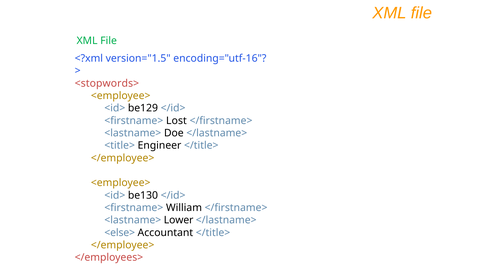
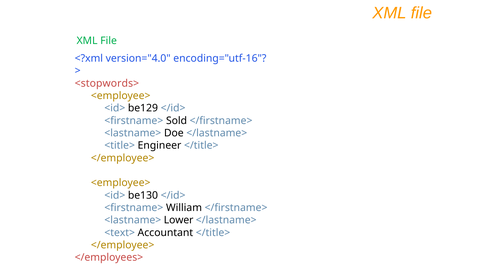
version="1.5: version="1.5 -> version="4.0 (138, 58)
Lost: Lost -> Sold (177, 121)
<else>: <else> -> <text> (120, 233)
